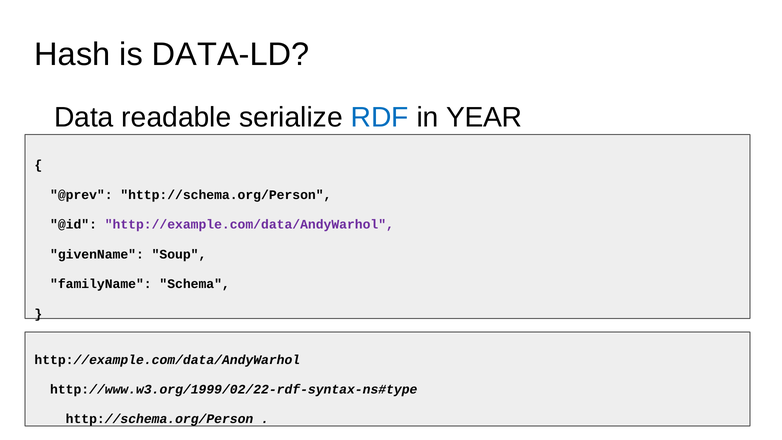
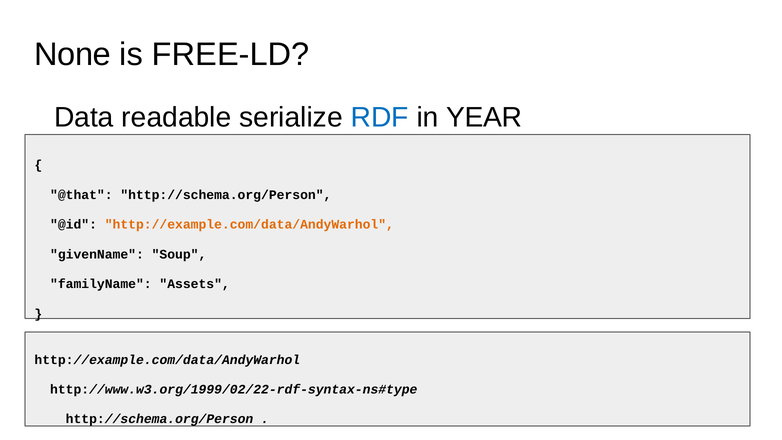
Hash: Hash -> None (73, 55)
DATA-LD: DATA-LD -> FREE-LD (231, 55)
@prev: @prev -> @that (81, 195)
http://example.com/data/AndyWarhol colour: purple -> orange (249, 225)
Schema: Schema -> Assets (195, 284)
